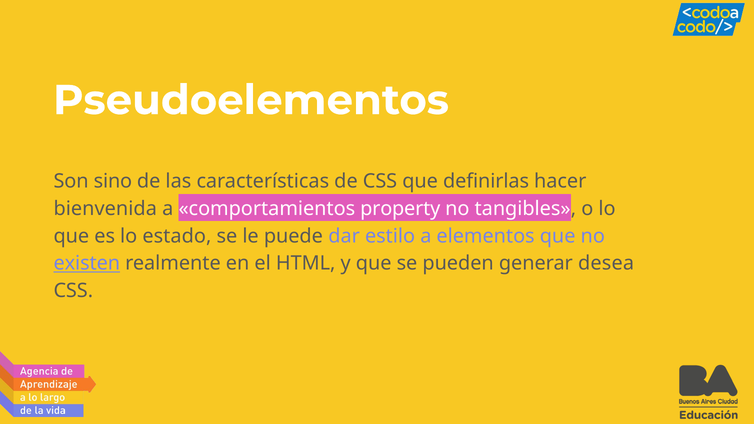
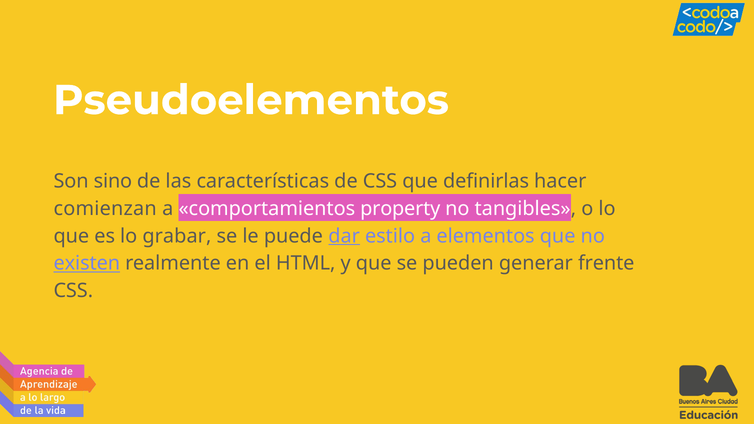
bienvenida: bienvenida -> comienzan (105, 209)
estado: estado -> grabar (177, 236)
dar underline: none -> present (344, 236)
desea: desea -> frente (606, 263)
